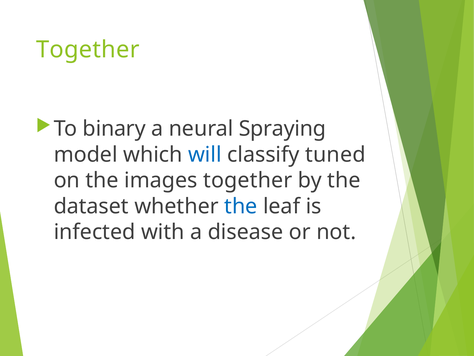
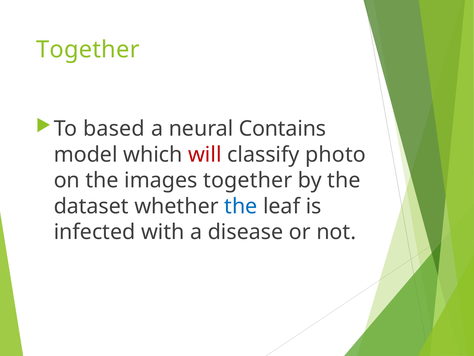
binary: binary -> based (114, 129)
Spraying: Spraying -> Contains (282, 129)
will colour: blue -> red (205, 154)
tuned: tuned -> photo (335, 154)
